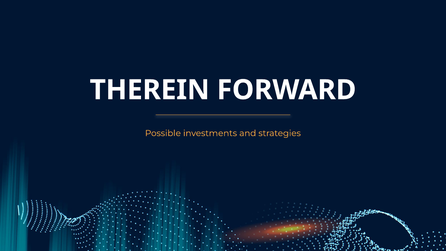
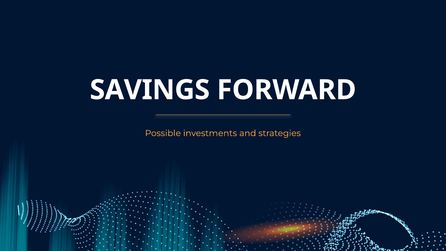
THEREIN: THEREIN -> SAVINGS (150, 90)
